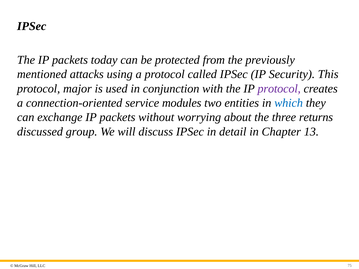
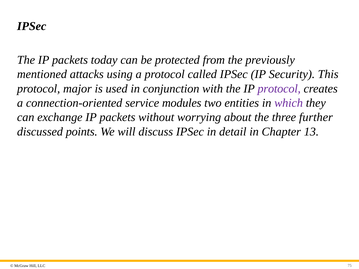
which colour: blue -> purple (289, 103)
returns: returns -> further (316, 117)
group: group -> points (82, 132)
